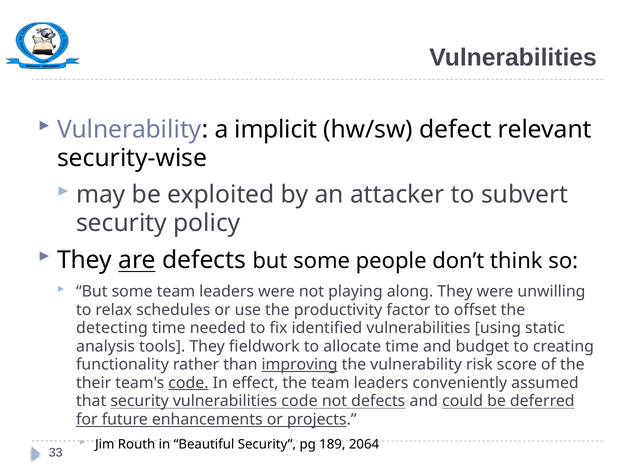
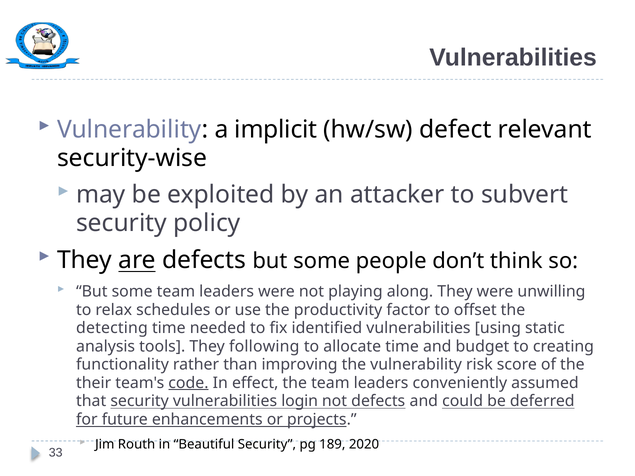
fieldwork: fieldwork -> following (264, 347)
improving underline: present -> none (300, 365)
vulnerabilities code: code -> login (300, 401)
2064: 2064 -> 2020 (364, 445)
